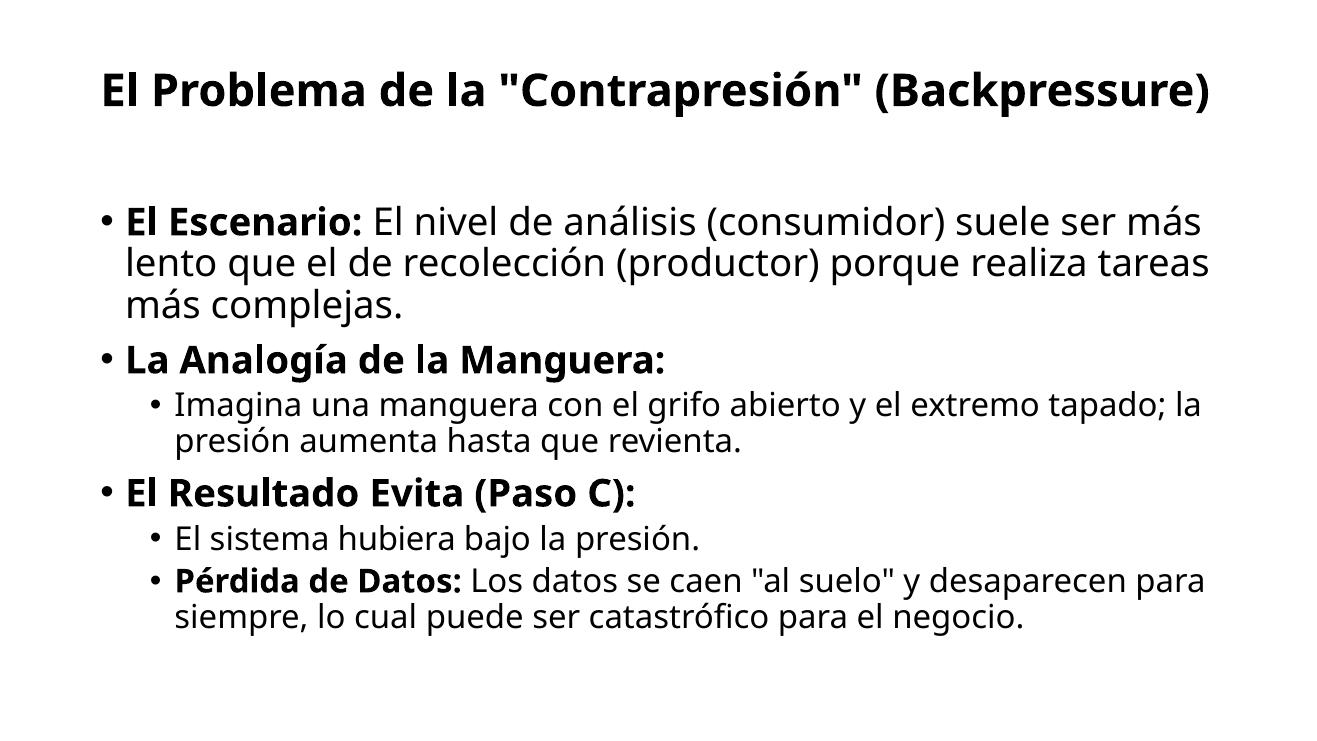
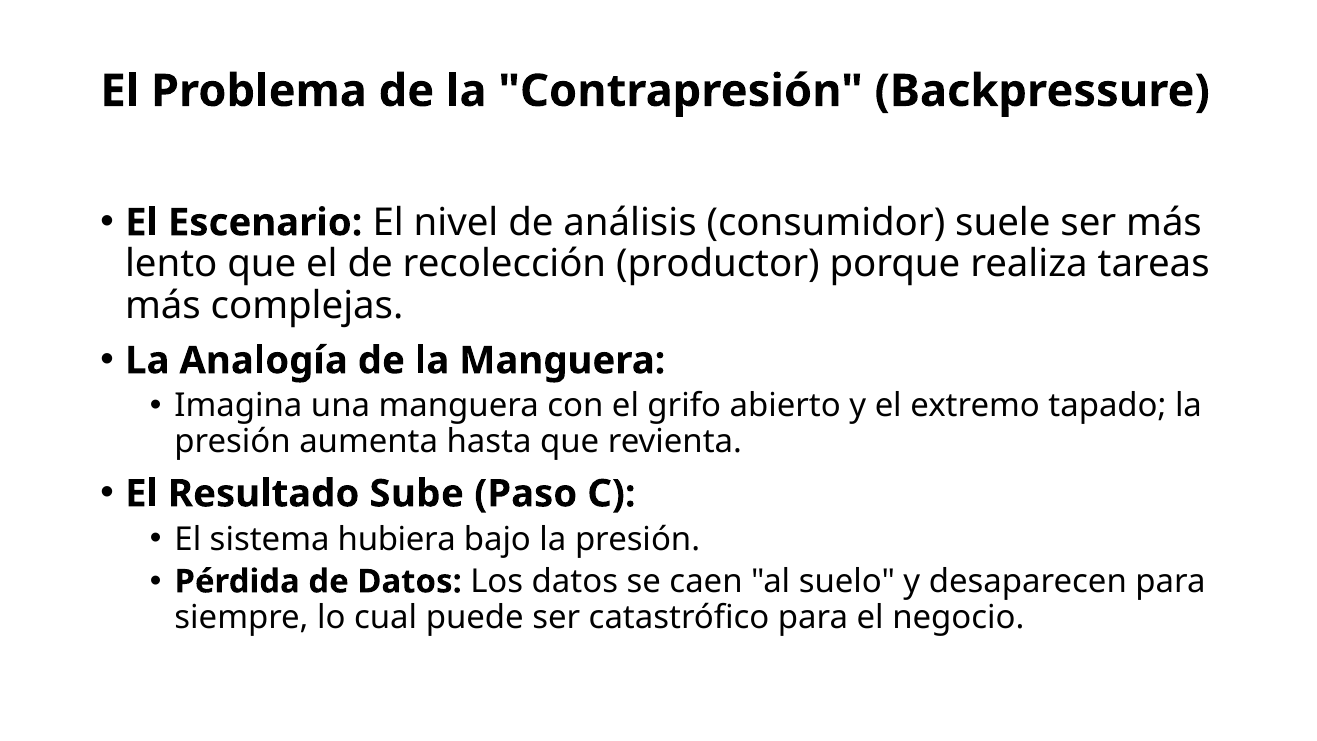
Evita: Evita -> Sube (417, 494)
